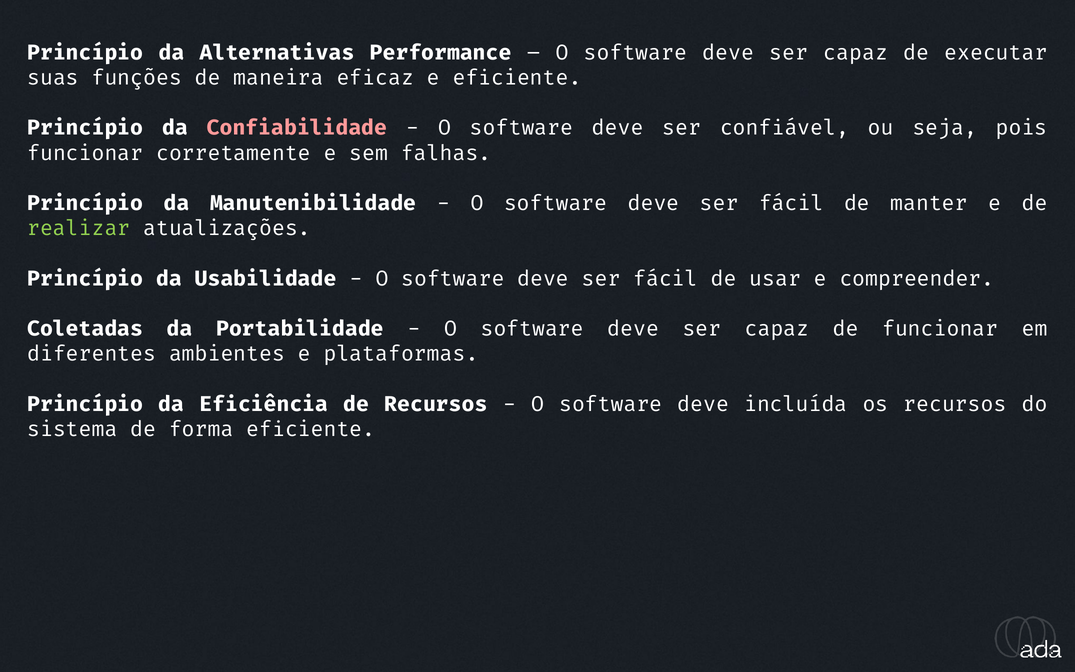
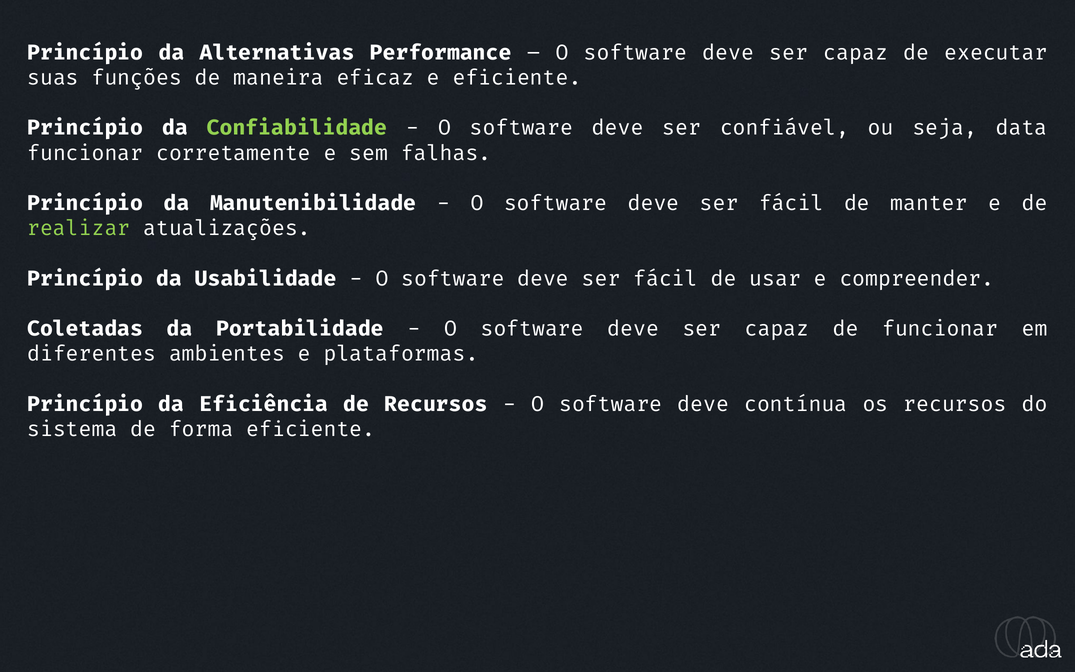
Confiabilidade colour: pink -> light green (297, 128)
pois: pois -> data (1022, 128)
incluída: incluída -> contínua (796, 404)
